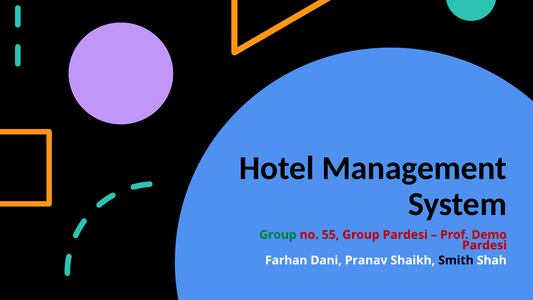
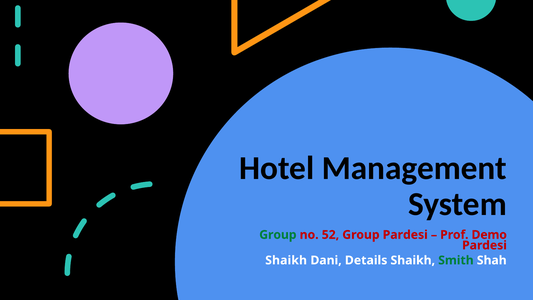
55: 55 -> 52 (330, 235)
Farhan: Farhan -> Shaikh (286, 260)
Pranav: Pranav -> Details (366, 260)
Smith colour: black -> green (456, 260)
